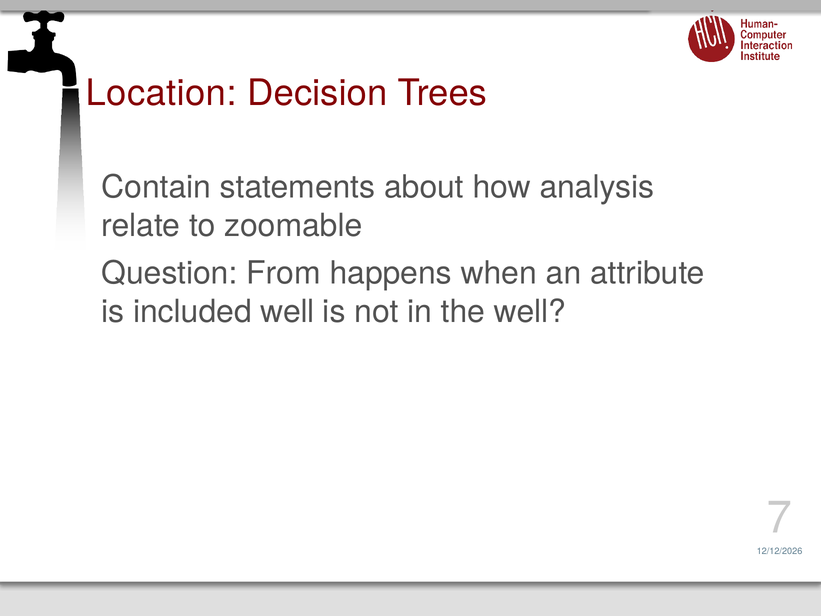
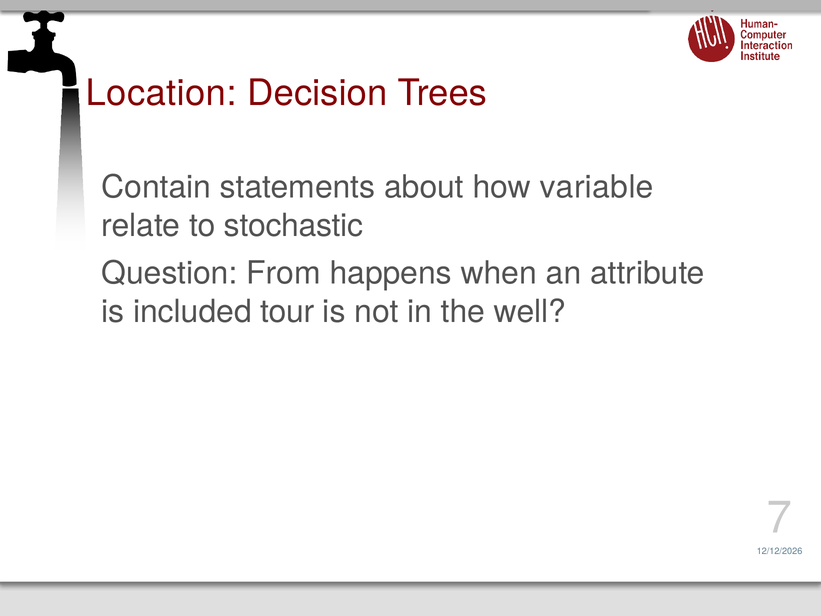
analysis: analysis -> variable (597, 187)
zoomable: zoomable -> stochastic (293, 226)
included well: well -> tour (287, 311)
